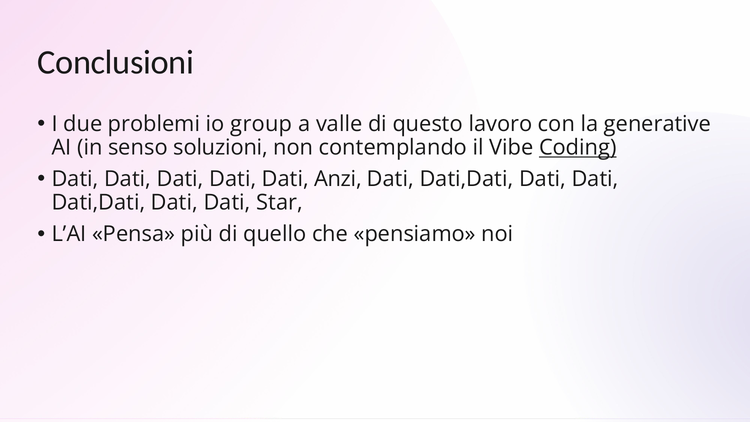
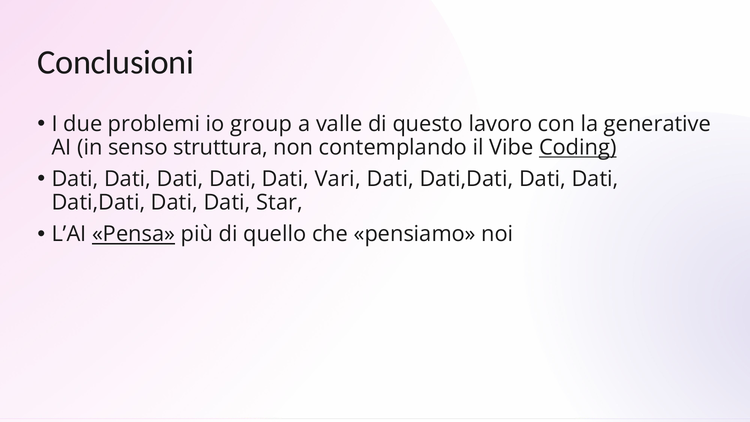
soluzioni: soluzioni -> struttura (221, 148)
Anzi: Anzi -> Vari (338, 179)
Pensa underline: none -> present (134, 234)
